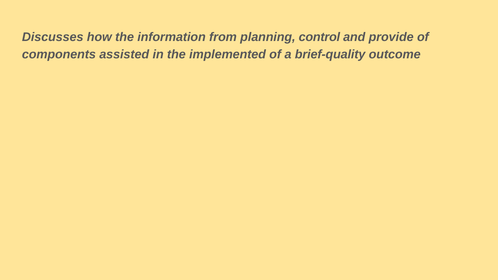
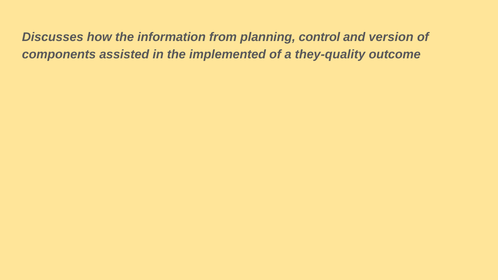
provide: provide -> version (391, 37)
brief-quality: brief-quality -> they-quality (330, 54)
